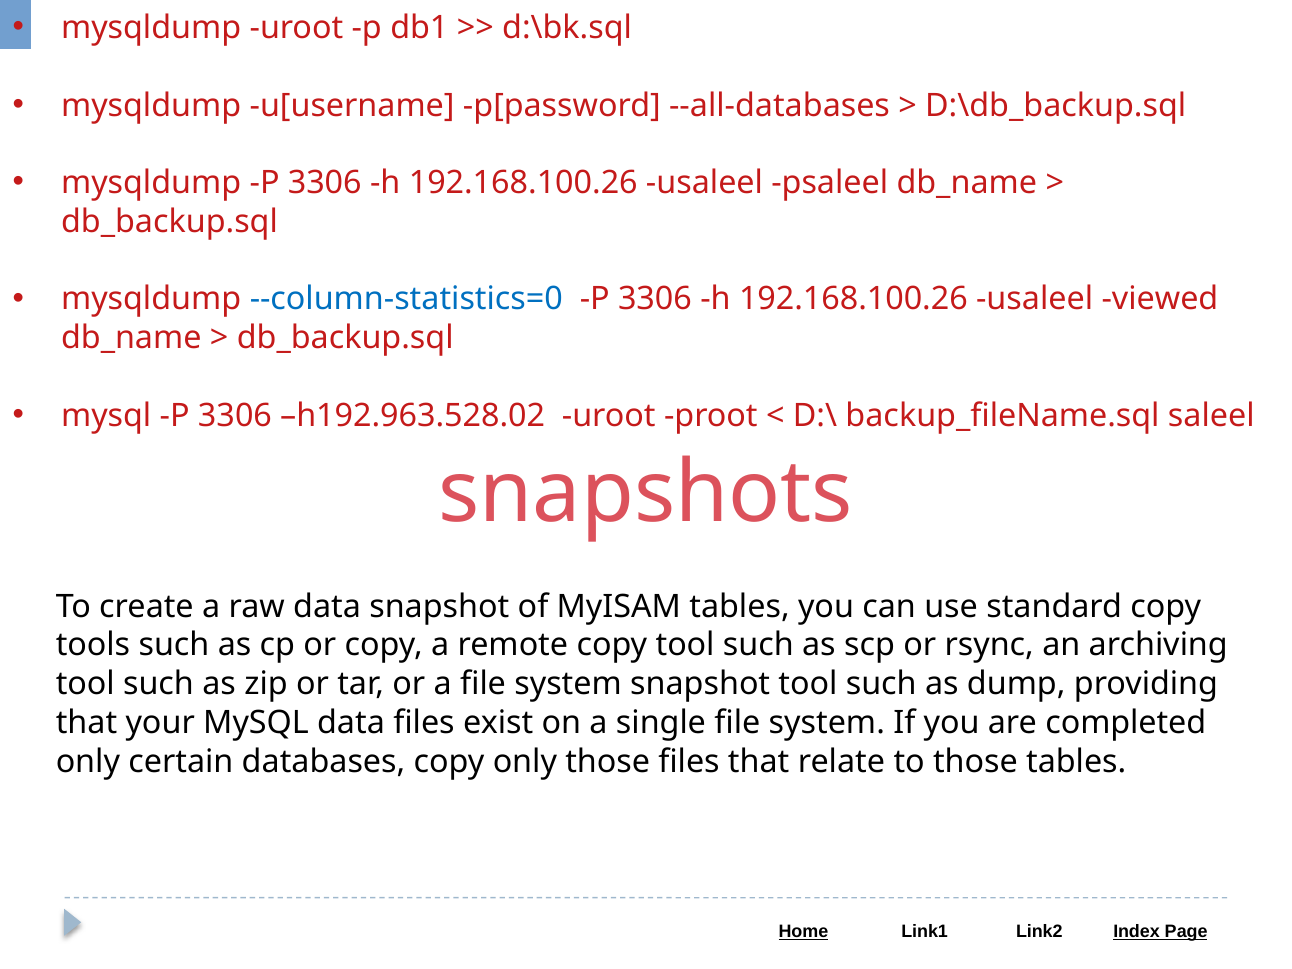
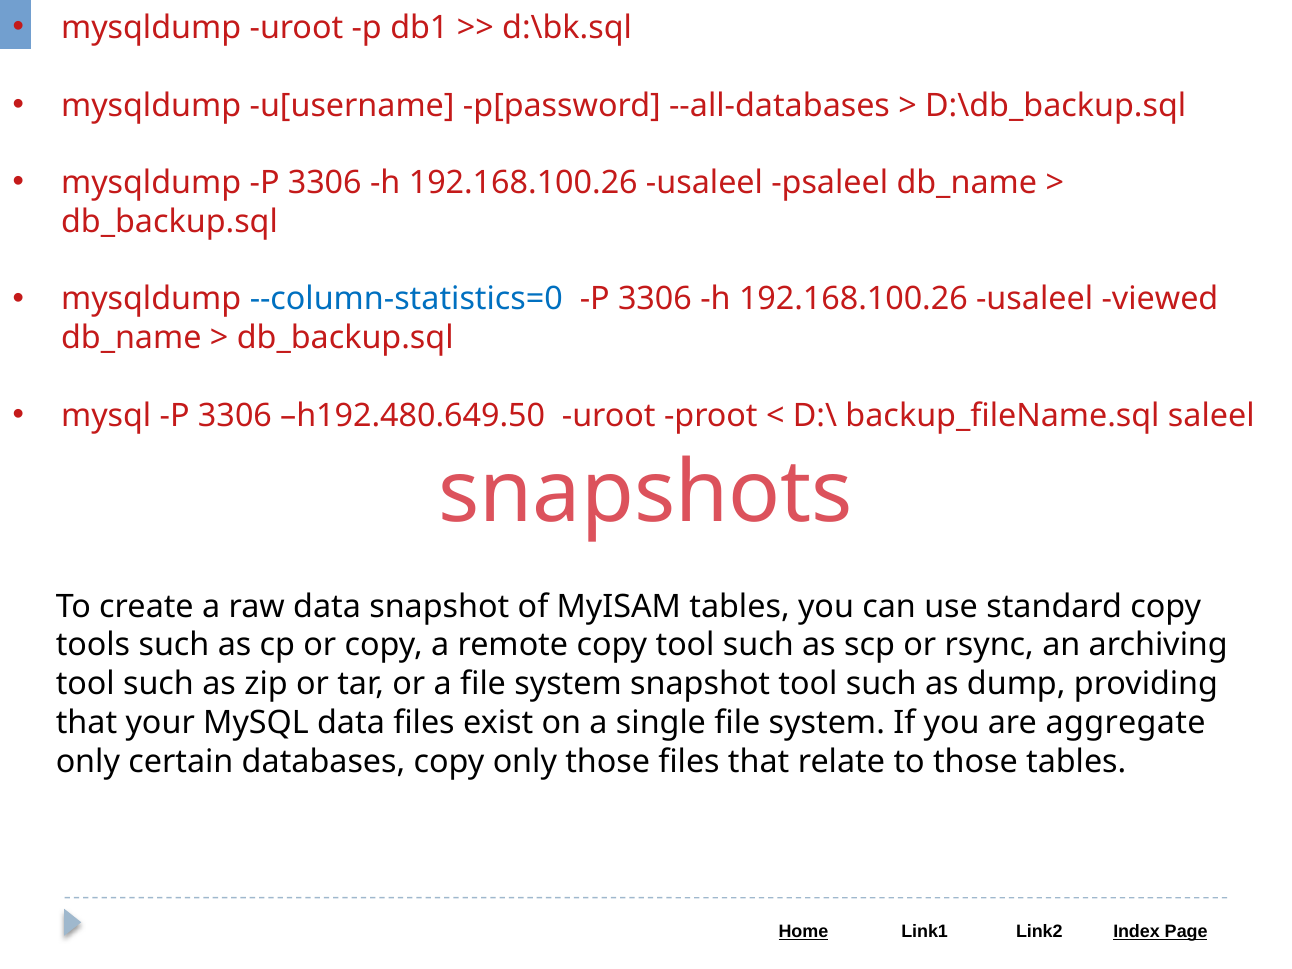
h192.963.528.02: h192.963.528.02 -> h192.480.649.50 (413, 416)
completed: completed -> aggregate (1126, 723)
